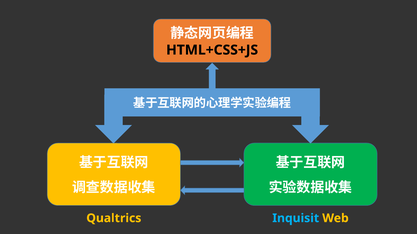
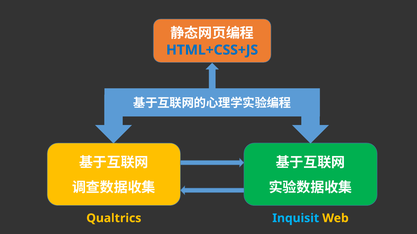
HTML+CSS+JS colour: black -> blue (212, 50)
